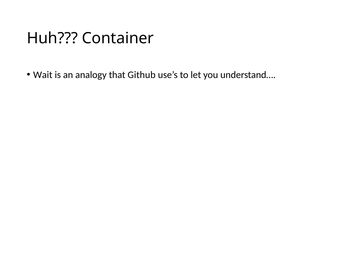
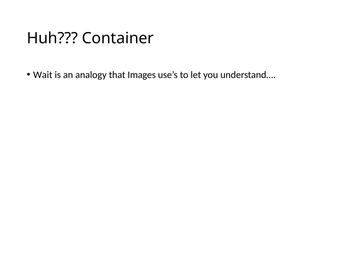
Github: Github -> Images (142, 75)
